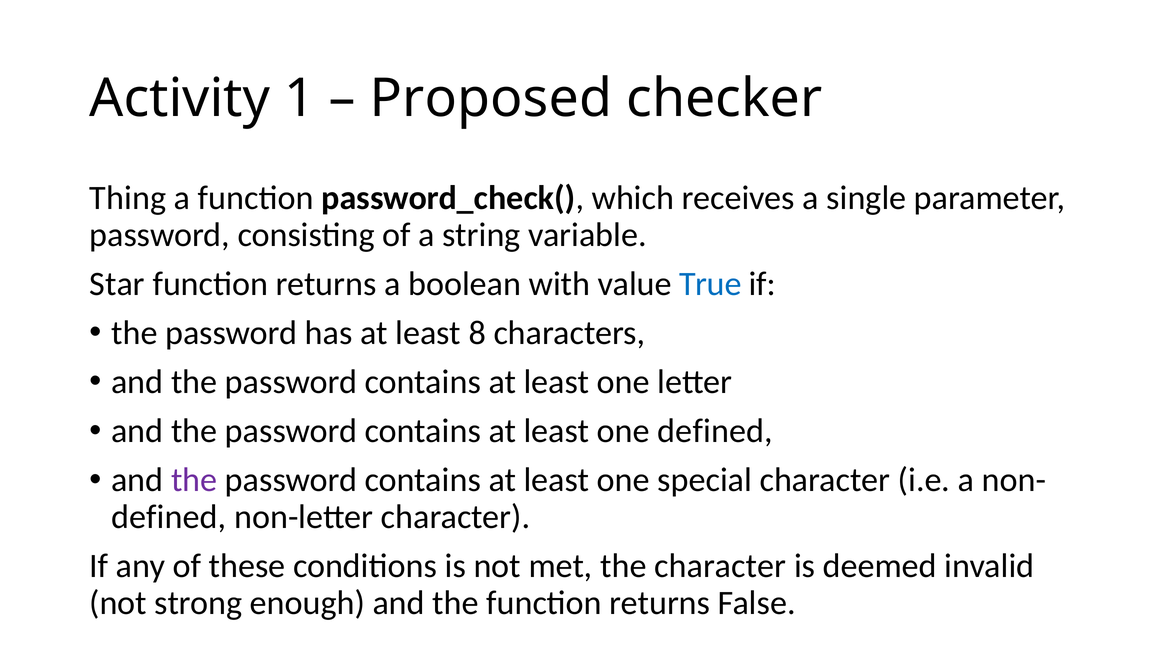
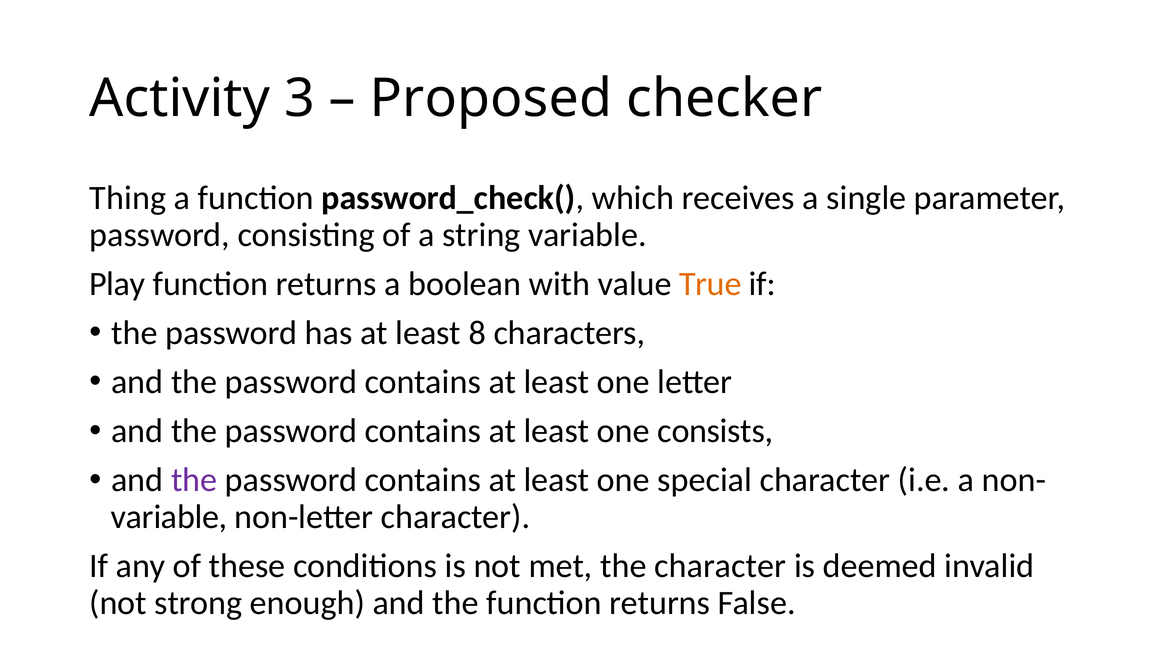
1: 1 -> 3 (300, 98)
Star: Star -> Play (117, 284)
True colour: blue -> orange (710, 284)
one defined: defined -> consists (715, 431)
defined: defined -> variable (169, 517)
